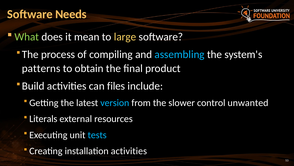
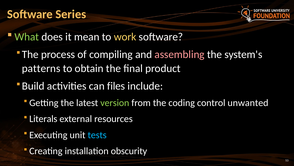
Needs: Needs -> Series (71, 14)
large: large -> work (125, 37)
assembling colour: light blue -> pink (180, 54)
version colour: light blue -> light green (115, 102)
slower: slower -> coding (182, 102)
installation activities: activities -> obscurity (129, 151)
